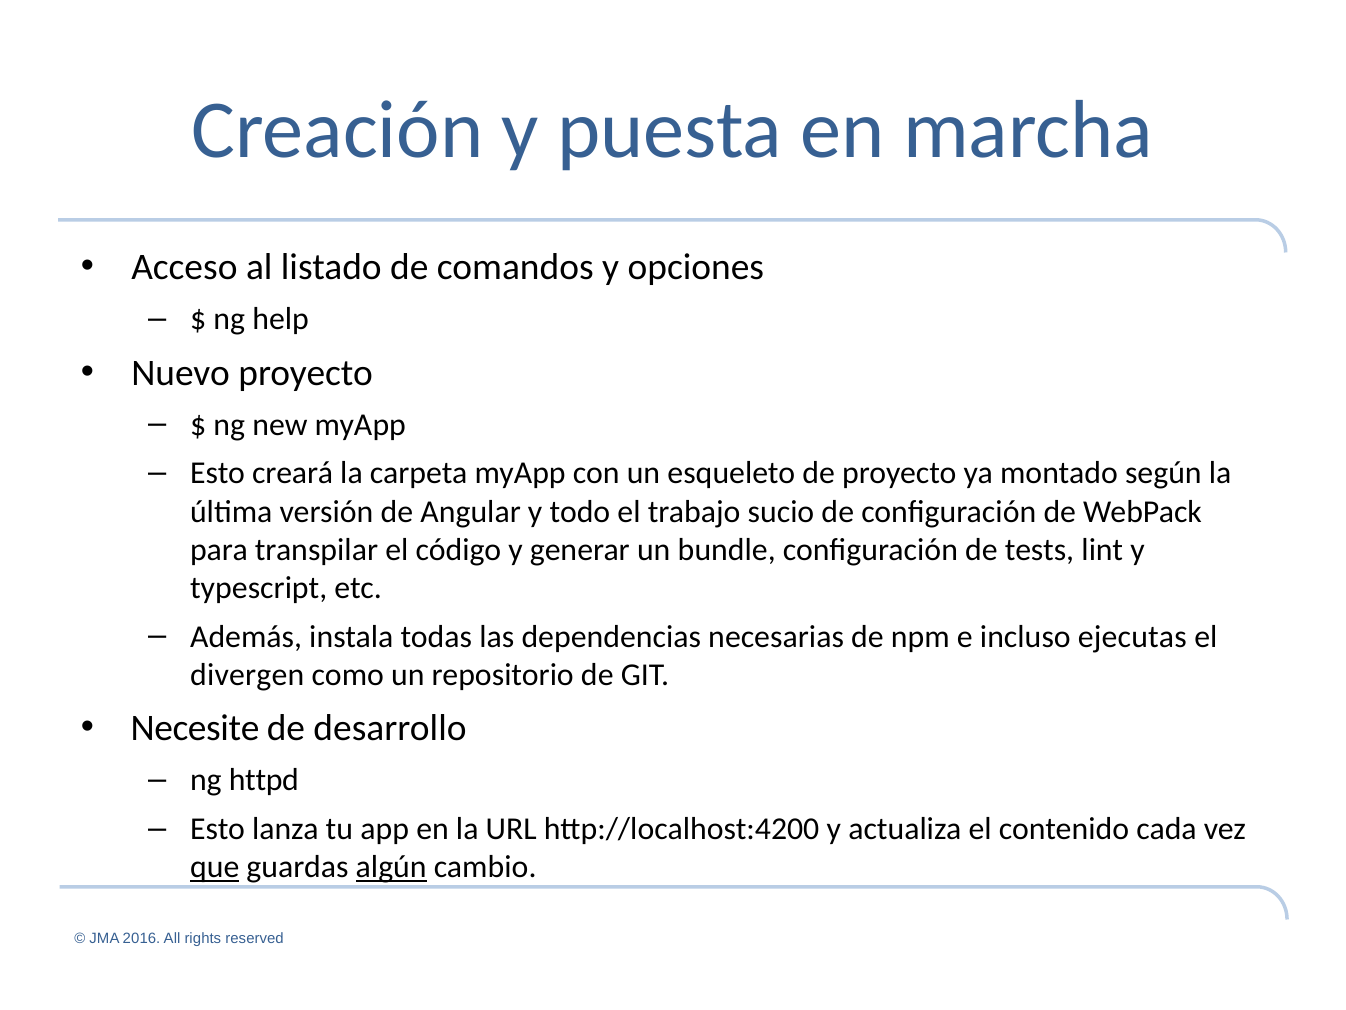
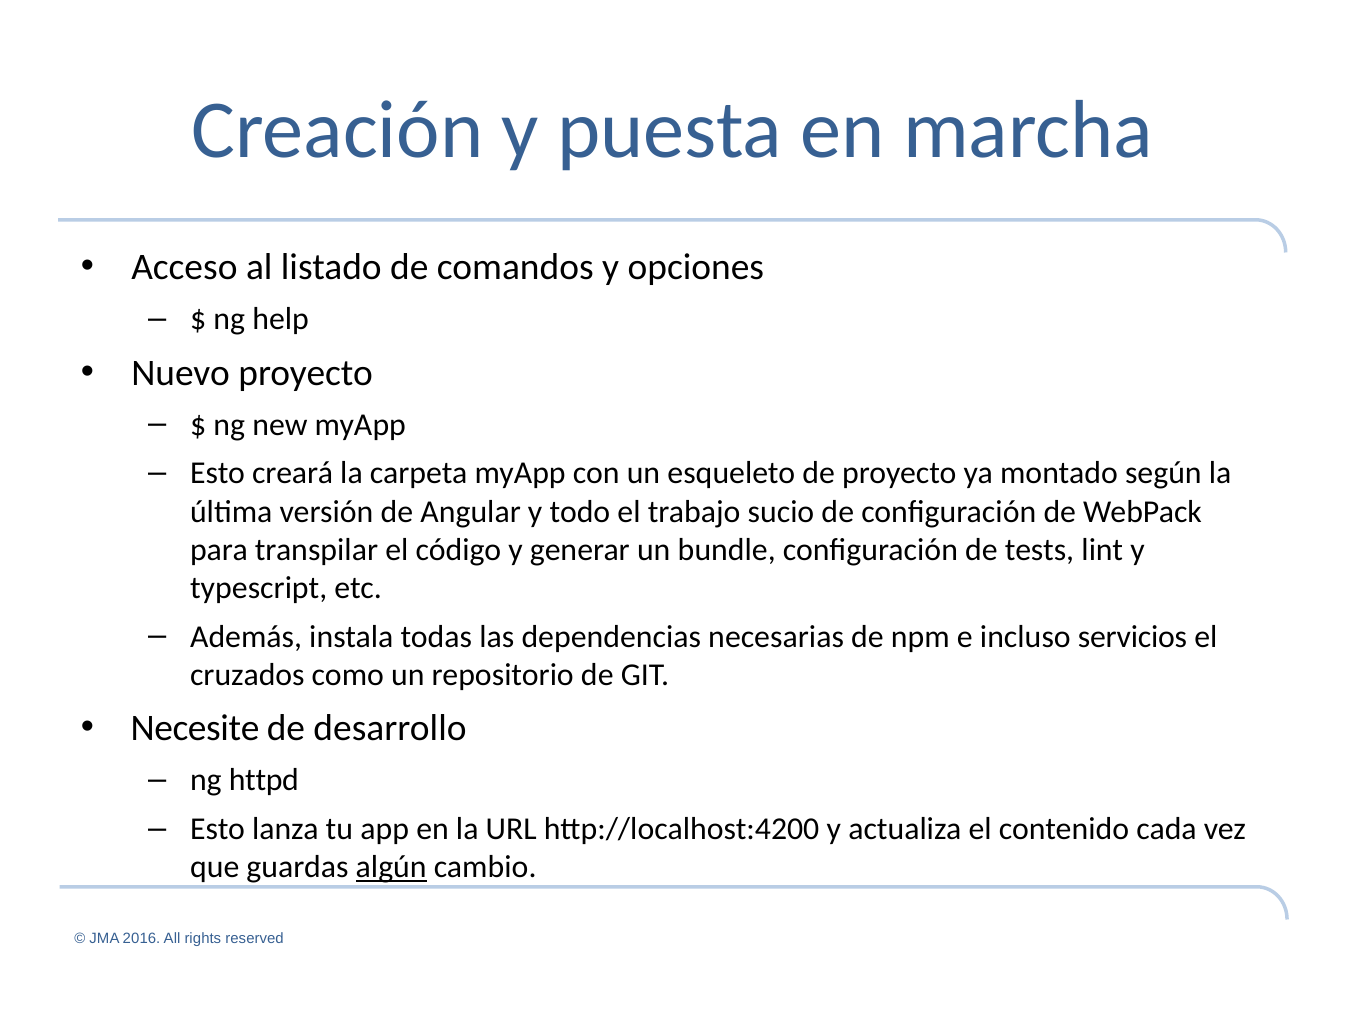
ejecutas: ejecutas -> servicios (1133, 636)
divergen: divergen -> cruzados (247, 674)
que underline: present -> none (215, 867)
